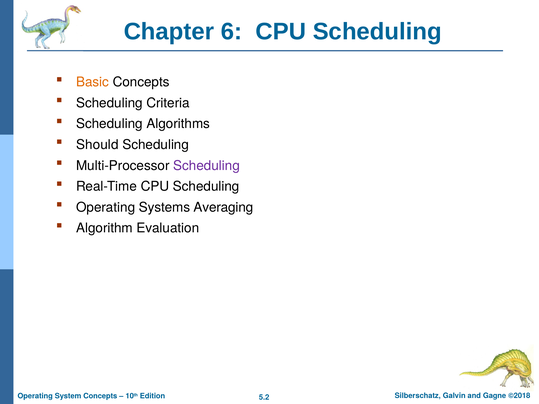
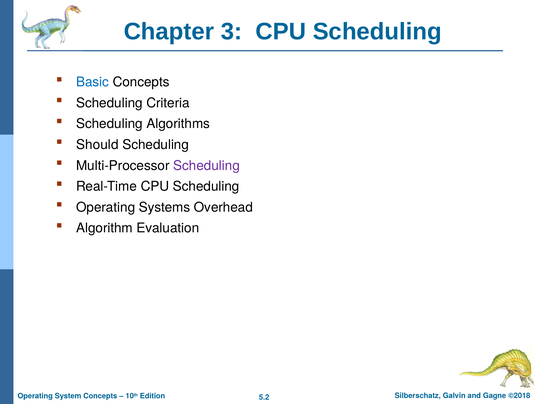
6: 6 -> 3 (231, 32)
Basic colour: orange -> blue (93, 82)
Averaging: Averaging -> Overhead (223, 207)
